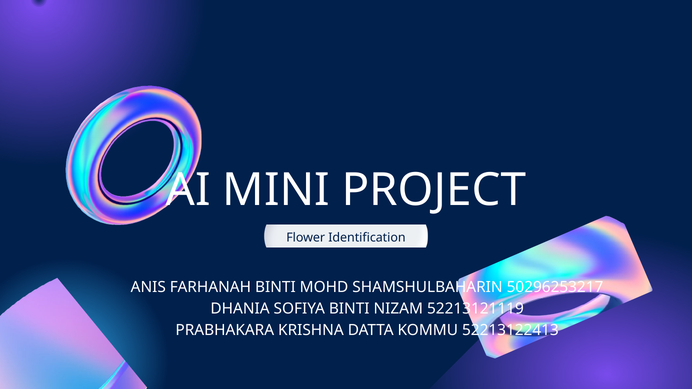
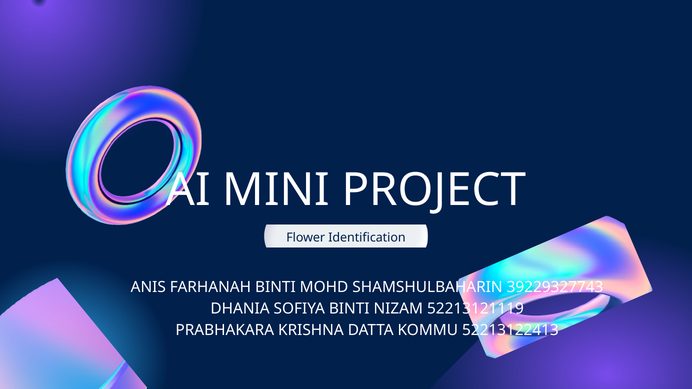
50296253217: 50296253217 -> 39229327743 (555, 287)
